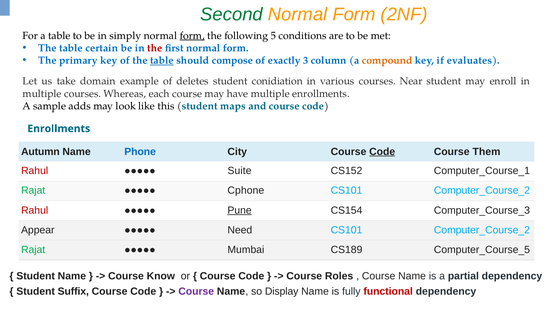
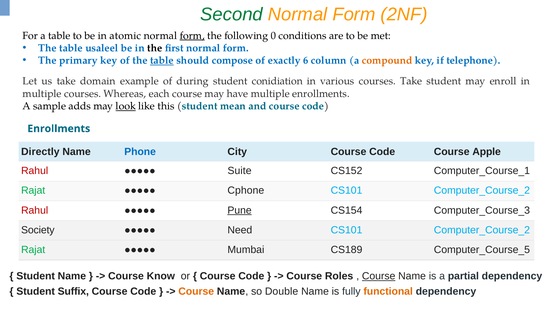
simply: simply -> atomic (125, 36)
5: 5 -> 0 (273, 36)
certain: certain -> usaleel (102, 48)
the colour: red -> black (155, 48)
3: 3 -> 6 (306, 60)
evaluates: evaluates -> telephone (473, 60)
deletes: deletes -> during (193, 81)
courses Near: Near -> Take (411, 81)
look underline: none -> present (126, 106)
maps: maps -> mean (233, 106)
Autumn: Autumn -> Directly (40, 152)
Code underline: present -> none (382, 152)
Them: Them -> Apple (487, 152)
Appear: Appear -> Society (38, 230)
Course underline: none -> present (379, 276)
Course colour: purple -> orange (196, 291)
Display: Display -> Double (282, 291)
functional colour: red -> orange (388, 291)
